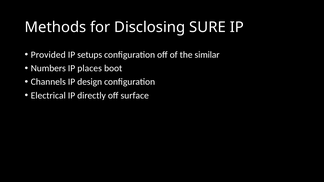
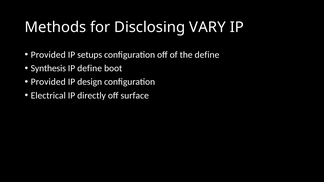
SURE: SURE -> VARY (207, 27)
the similar: similar -> define (207, 55)
Numbers: Numbers -> Synthesis (48, 68)
IP places: places -> define (90, 68)
Channels: Channels -> Provided (48, 82)
